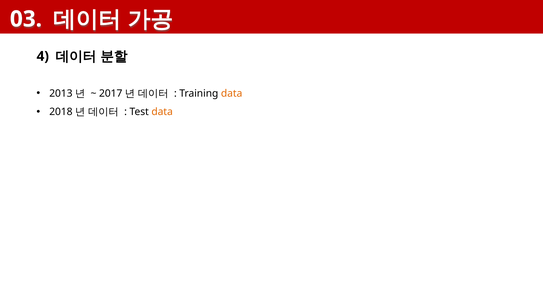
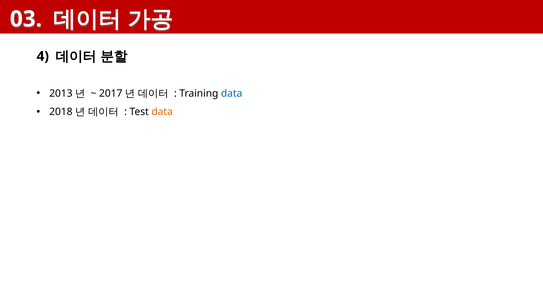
data colour: orange -> blue (232, 93)
